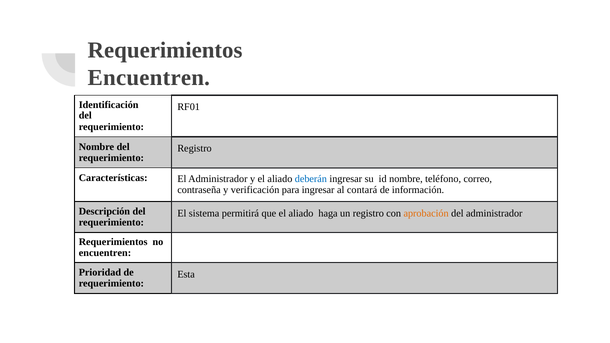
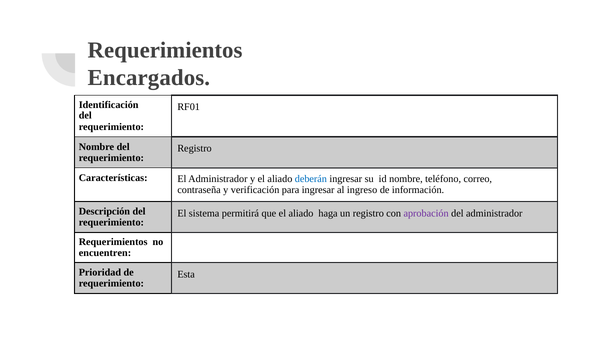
Encuentren: Encuentren -> Encargados (149, 78)
contará: contará -> ingreso (362, 190)
aprobación colour: orange -> purple (426, 213)
